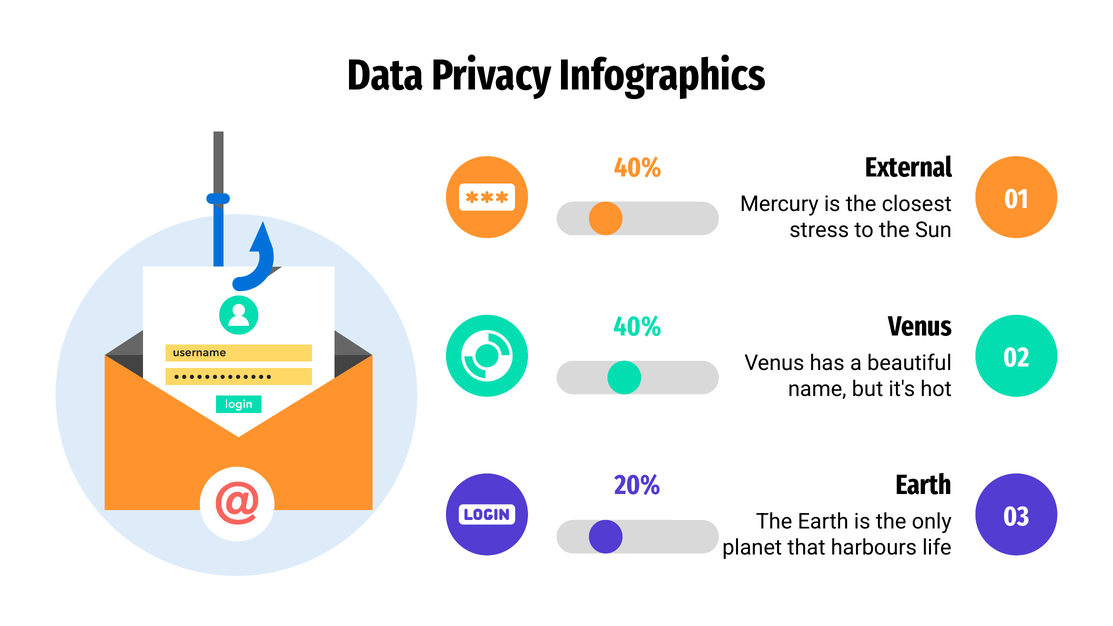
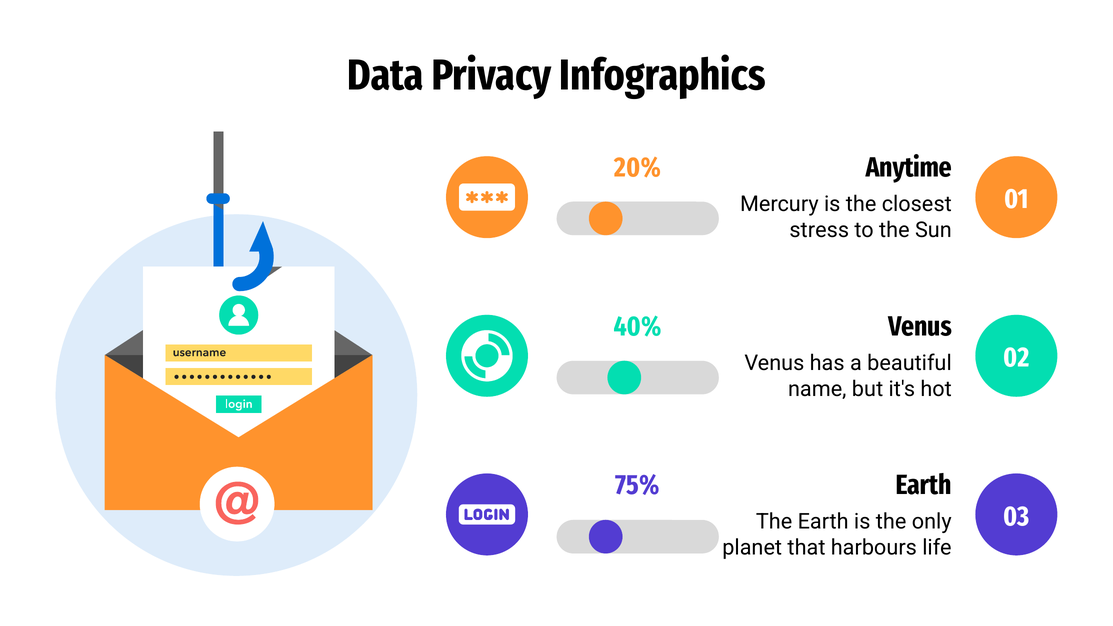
40%: 40% -> 20% (638, 167)
External: External -> Anytime (909, 167)
20%: 20% -> 75% (638, 485)
